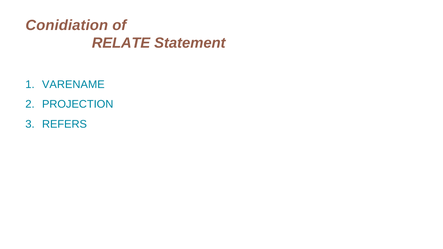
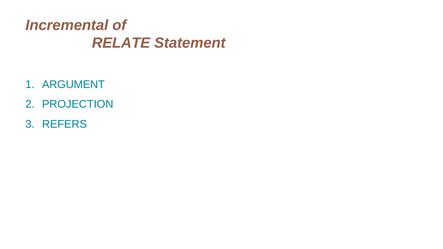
Conidiation: Conidiation -> Incremental (67, 25)
VARENAME: VARENAME -> ARGUMENT (73, 84)
